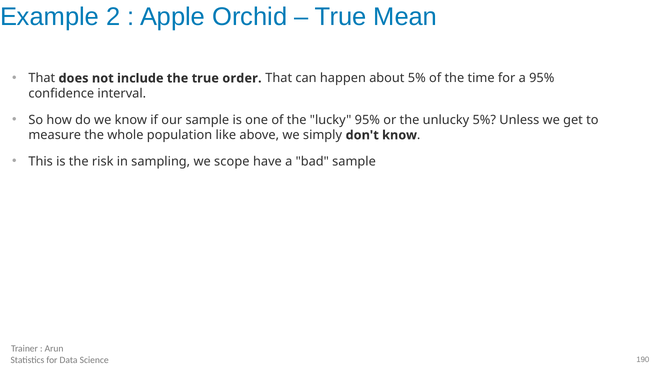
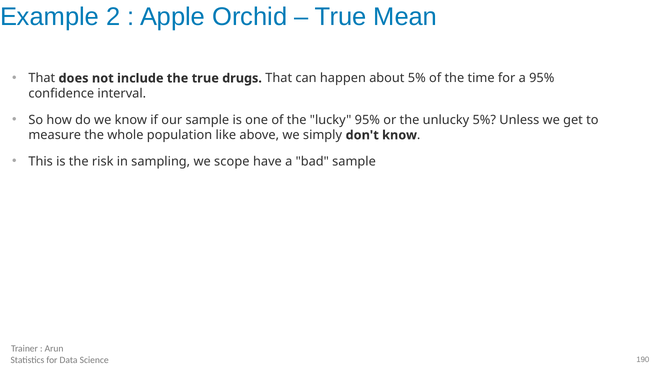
order: order -> drugs (242, 78)
